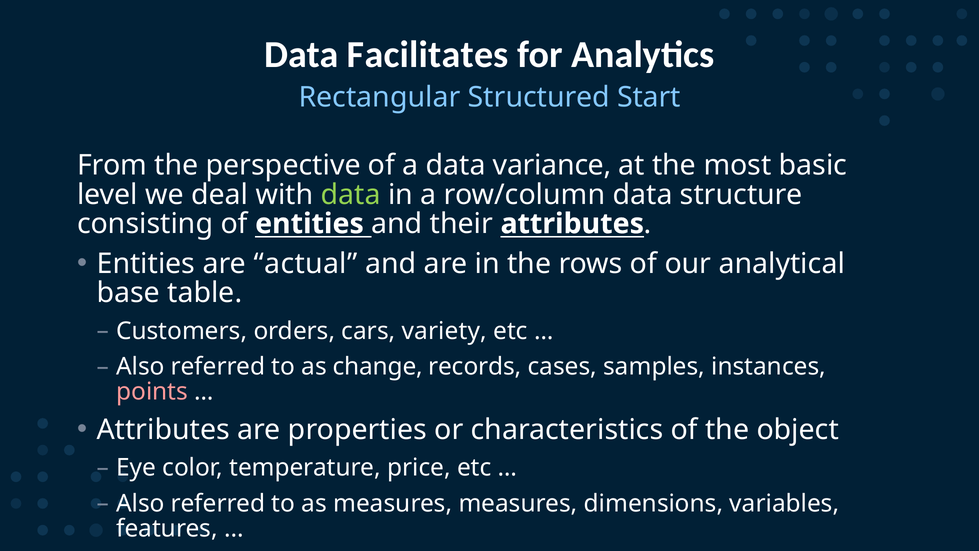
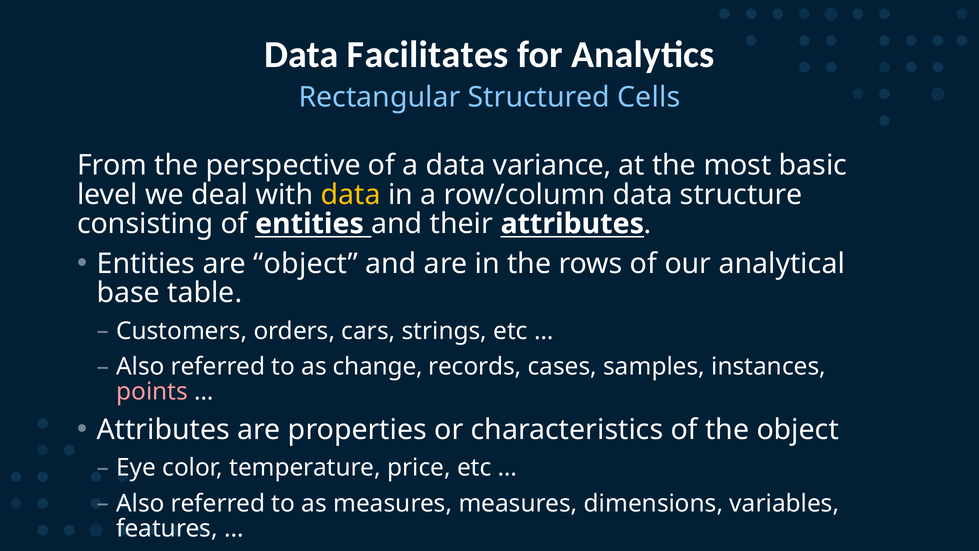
Start: Start -> Cells (649, 97)
data colour: light green -> yellow (351, 195)
are actual: actual -> object (306, 264)
variety: variety -> strings (444, 331)
